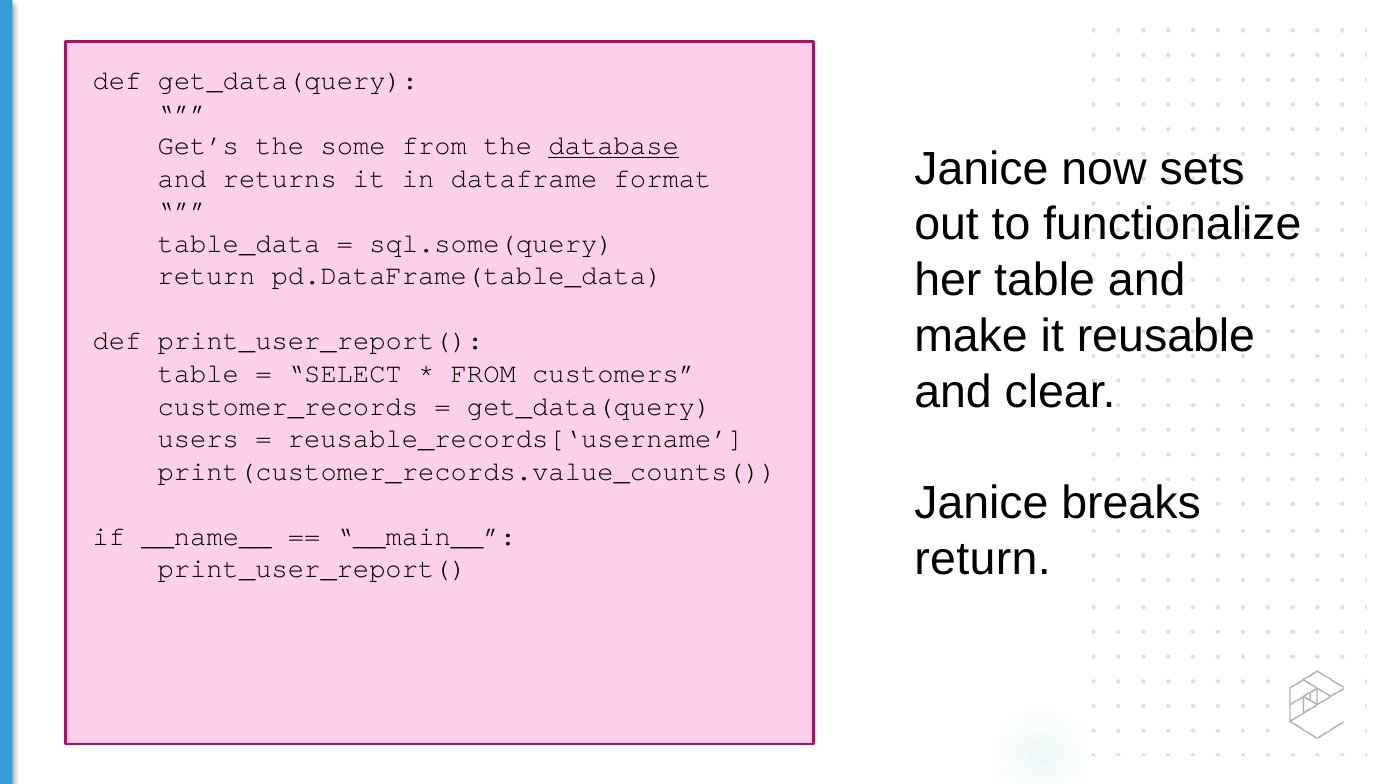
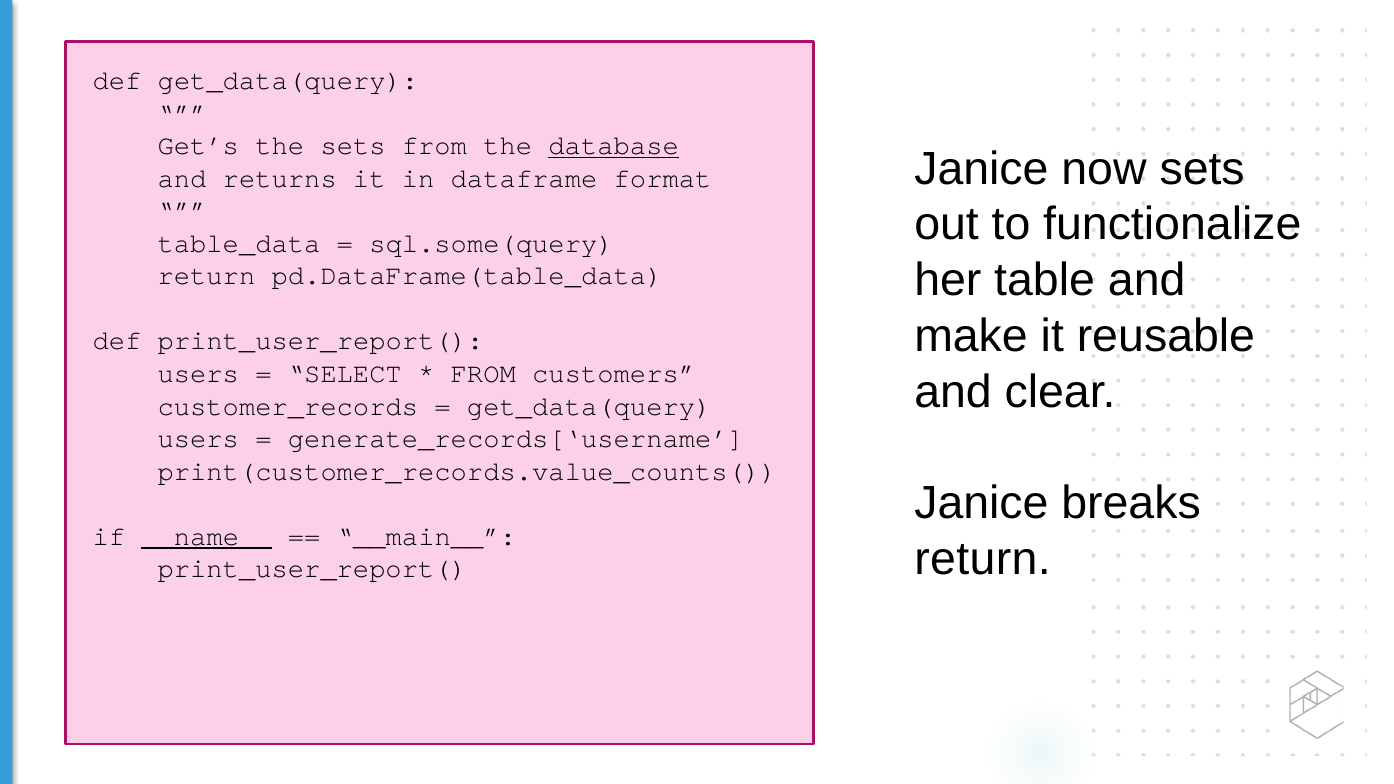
the some: some -> sets (353, 146)
table: table -> users (198, 374)
reusable_records[‘username: reusable_records[‘username -> generate_records[‘username (516, 439)
__name__ underline: none -> present (206, 536)
